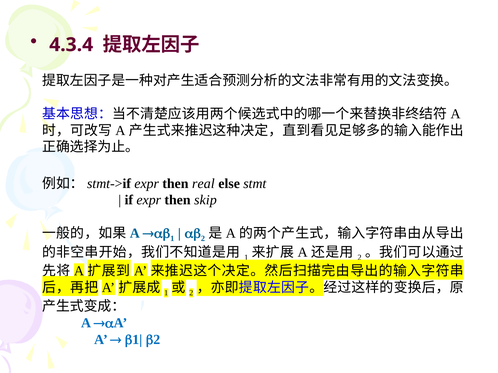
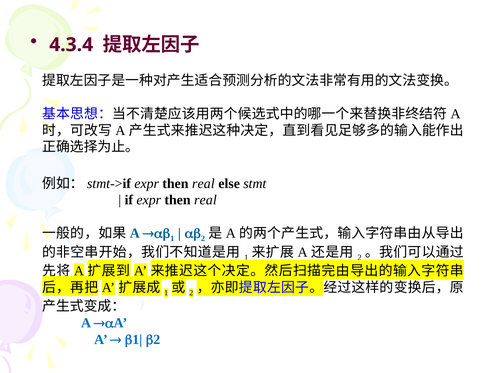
if expr then skip: skip -> real (205, 200)
